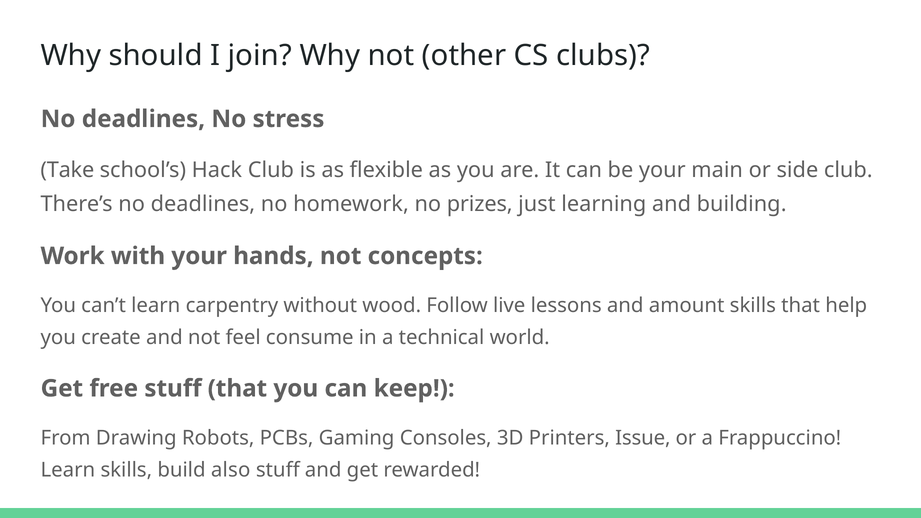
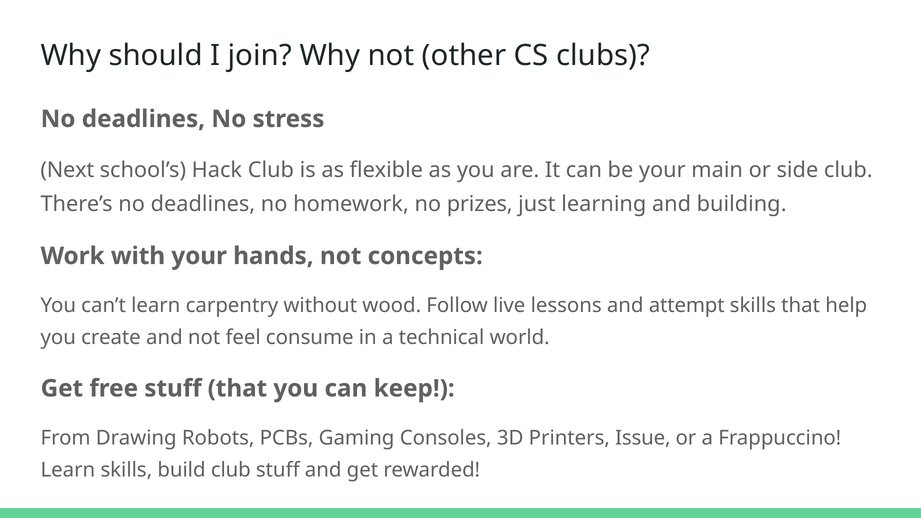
Take: Take -> Next (67, 170)
amount: amount -> attempt (687, 306)
build also: also -> club (231, 470)
